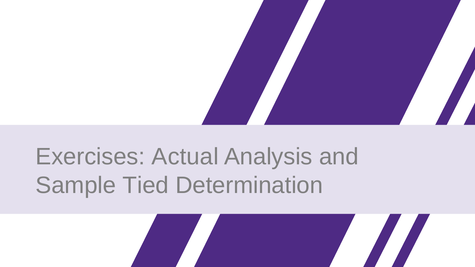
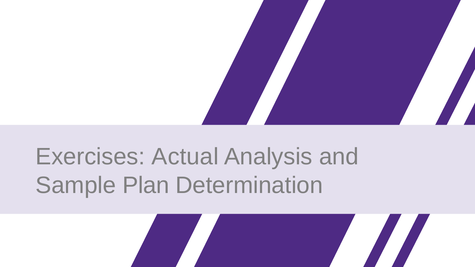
Tied: Tied -> Plan (146, 185)
